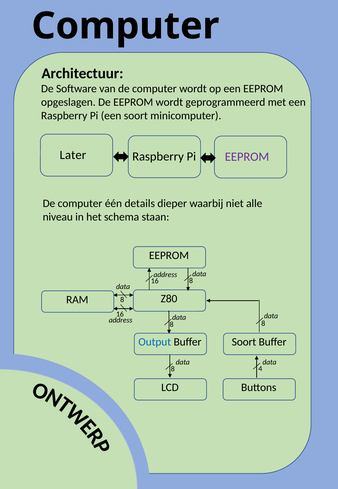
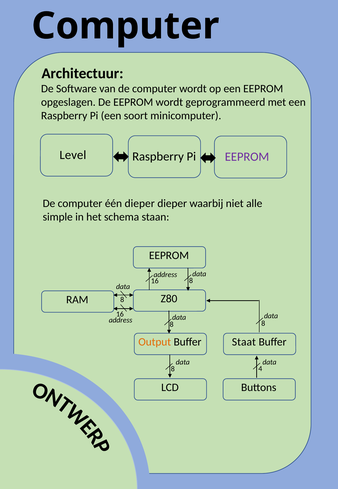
Later: Later -> Level (73, 155)
één details: details -> dieper (140, 203)
niveau: niveau -> simple (58, 217)
Output colour: blue -> orange (155, 342)
Buffer Soort: Soort -> Staat (244, 342)
